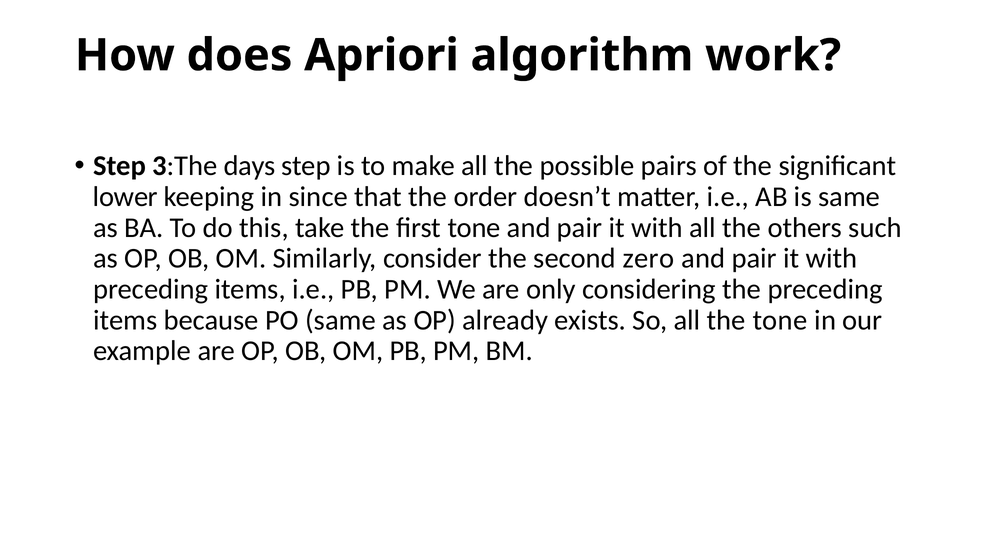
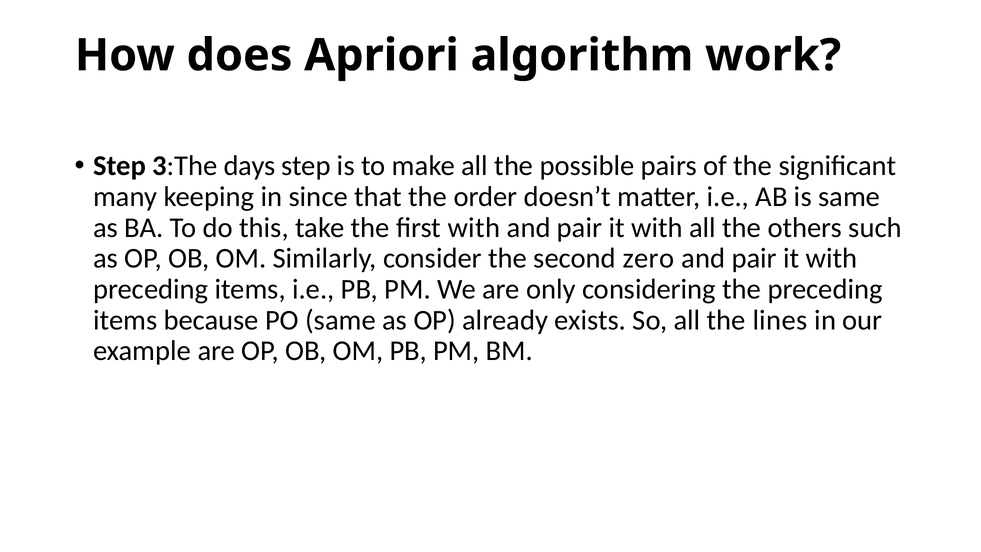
lower: lower -> many (125, 197)
first tone: tone -> with (474, 227)
the tone: tone -> lines (780, 320)
